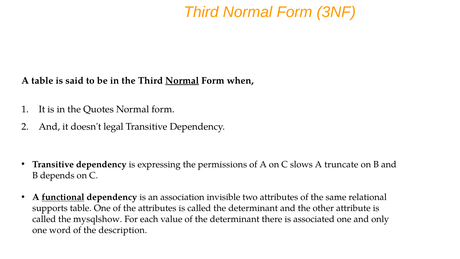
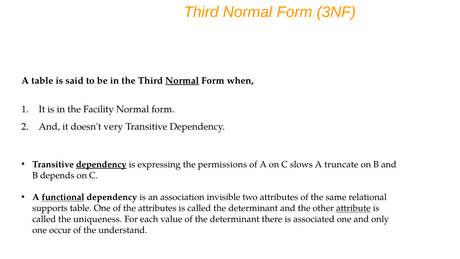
Quotes: Quotes -> Facility (99, 109)
legal: legal -> very (113, 126)
dependency underline: none -> present (101, 164)
attribute underline: none -> present (353, 208)
mysqlshow: mysqlshow -> uniqueness (98, 219)
word: word -> occur (60, 230)
description: description -> understand (123, 230)
